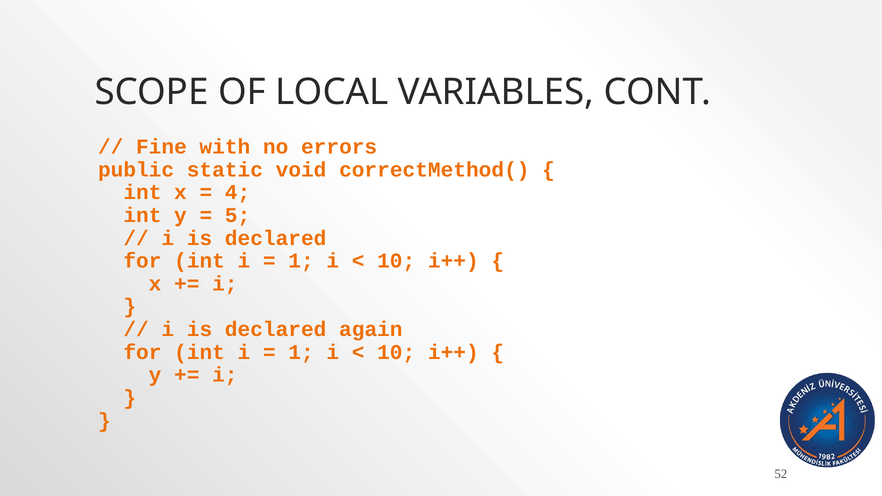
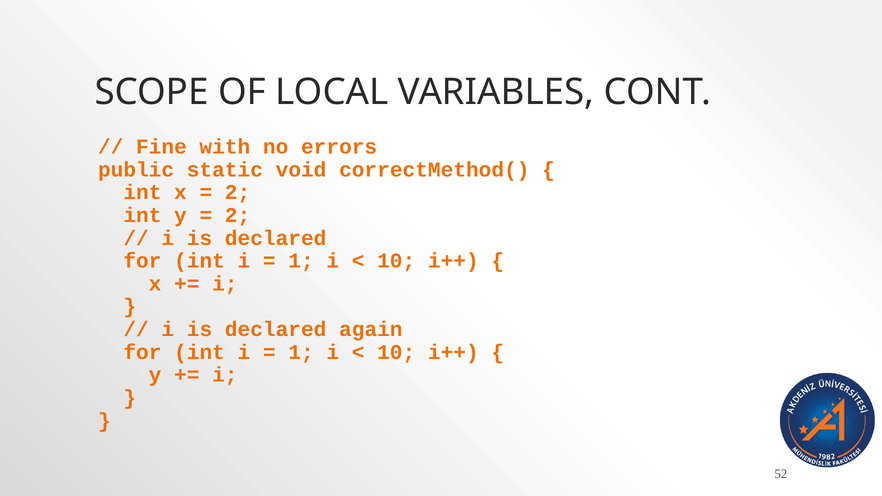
4: 4 -> 2 (238, 193)
5: 5 -> 2 (238, 215)
